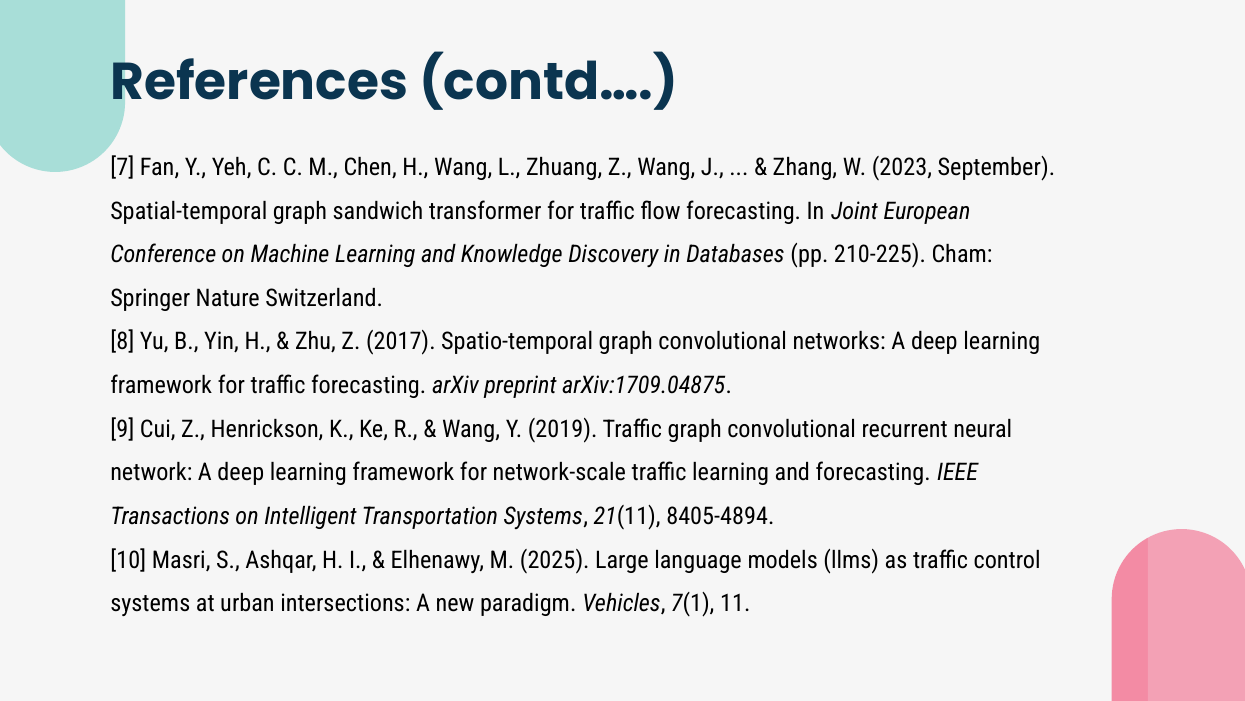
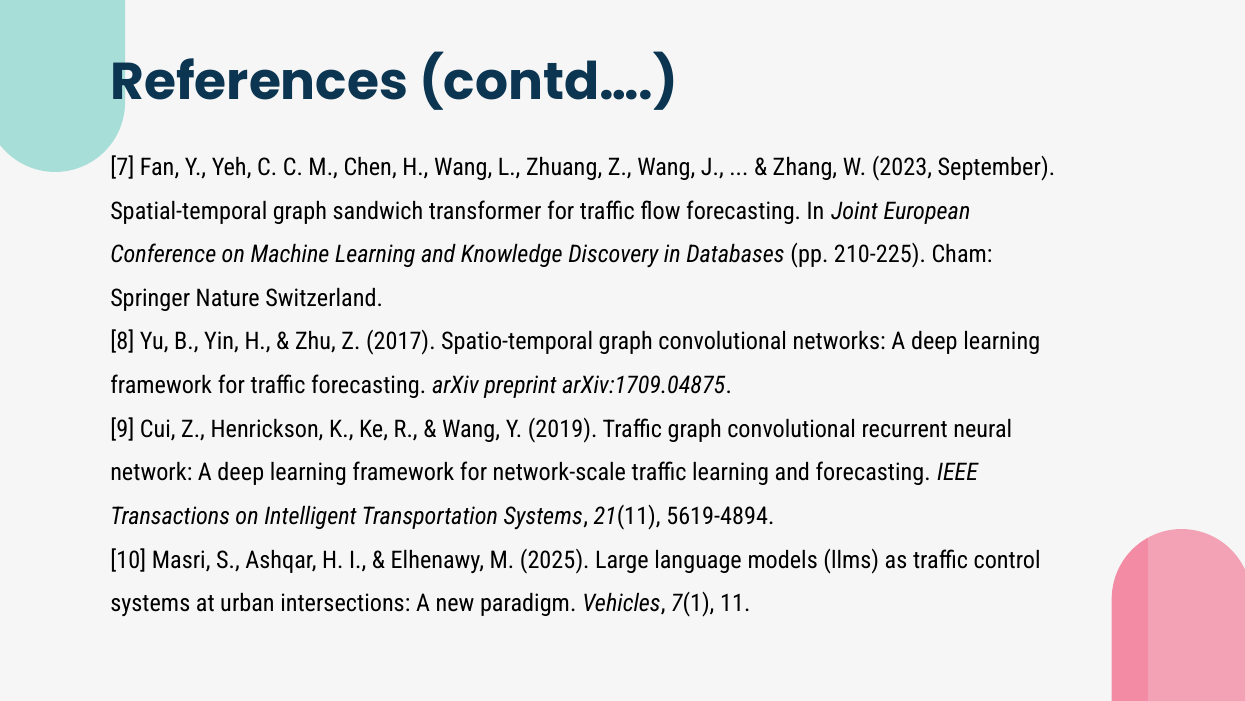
8405-4894: 8405-4894 -> 5619-4894 (720, 516)
